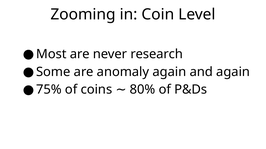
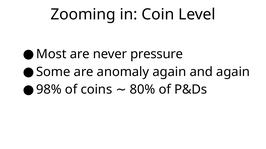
research: research -> pressure (157, 54)
75%: 75% -> 98% (49, 90)
